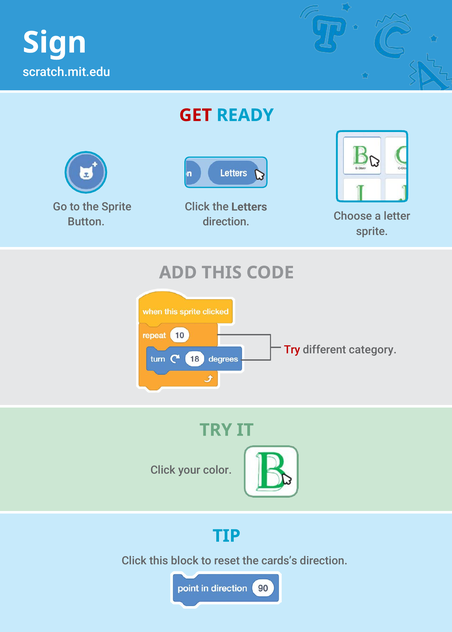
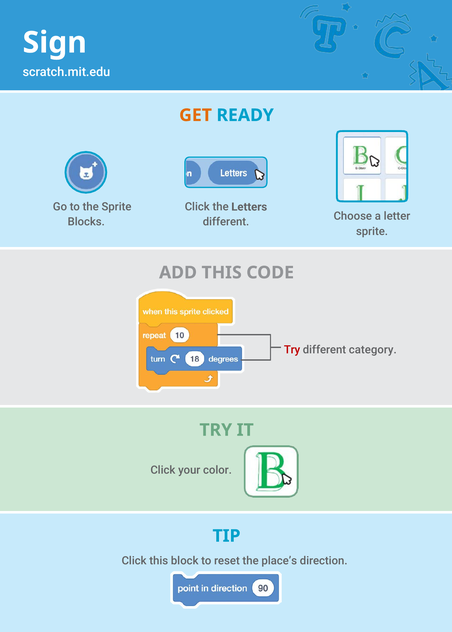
GET colour: red -> orange (196, 115)
Button: Button -> Blocks (86, 222)
direction: direction -> different (226, 222)
cards’s: cards’s -> place’s (279, 562)
